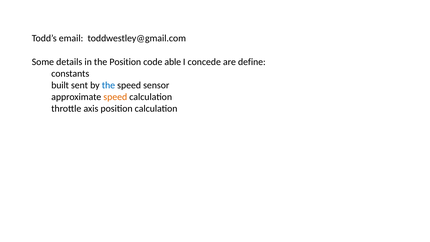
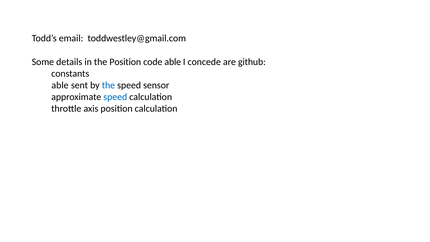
define: define -> github (252, 62)
built: built -> able (60, 85)
speed colour: orange -> blue (115, 97)
